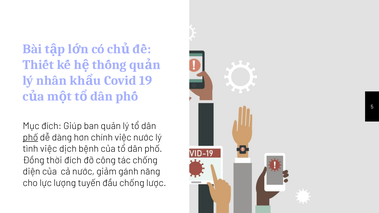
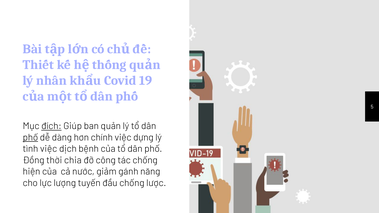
đích underline: none -> present (51, 126)
việc nước: nước -> dựng (143, 138)
thời đích: đích -> chia (73, 160)
diện: diện -> hiện (31, 172)
